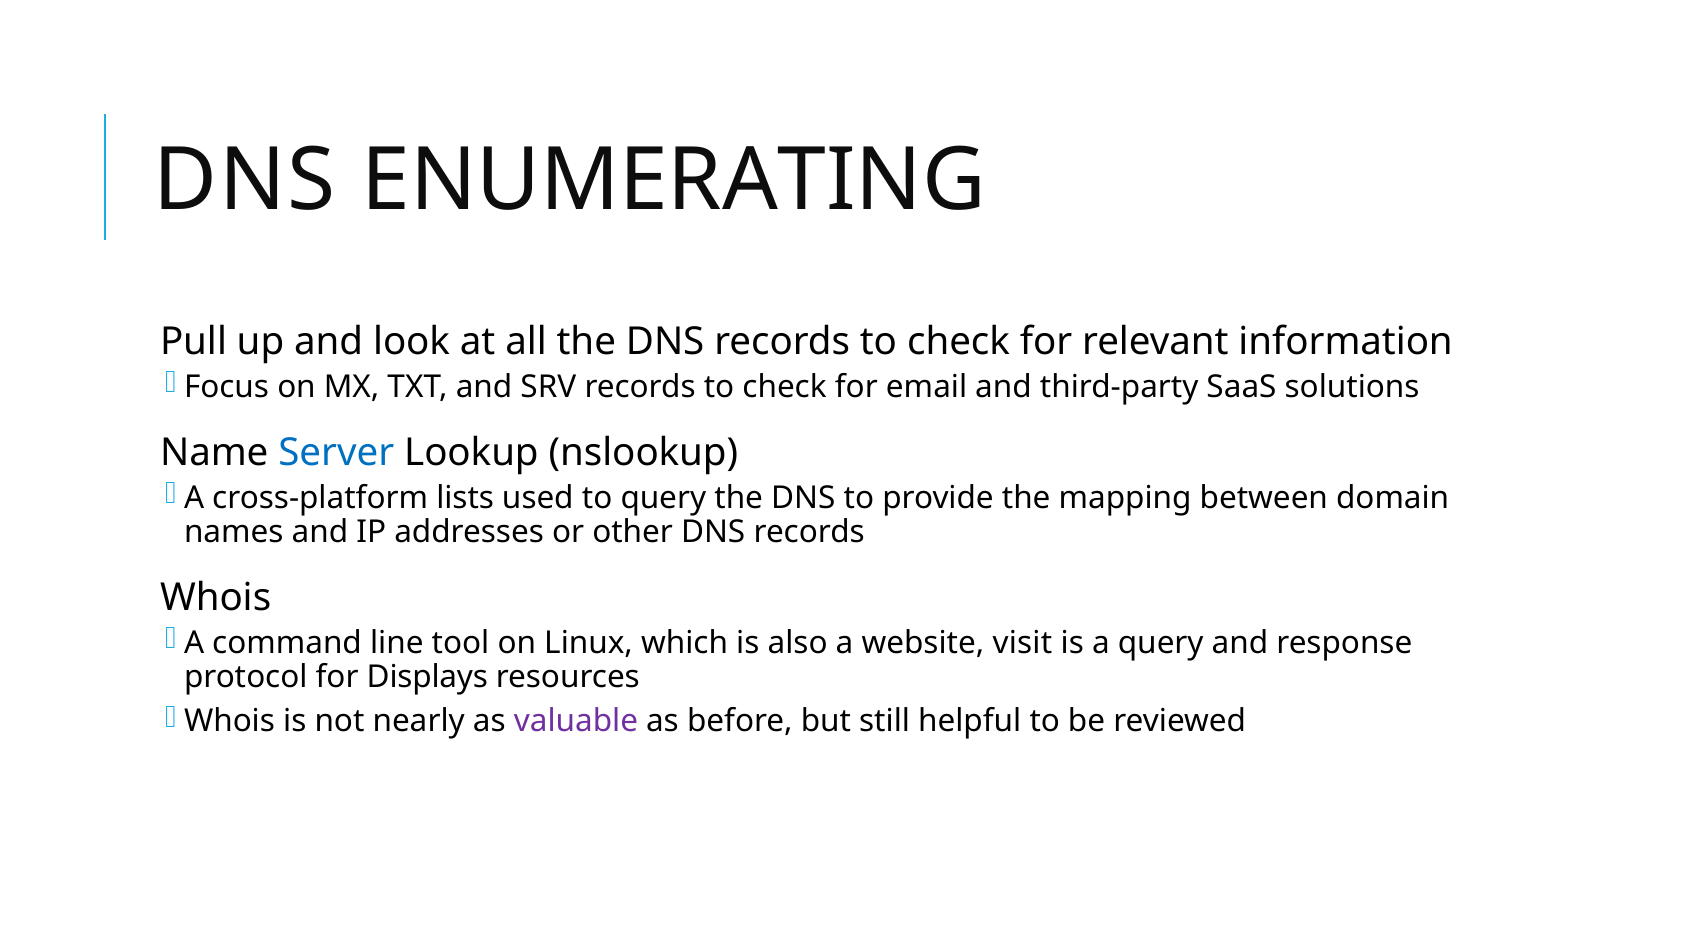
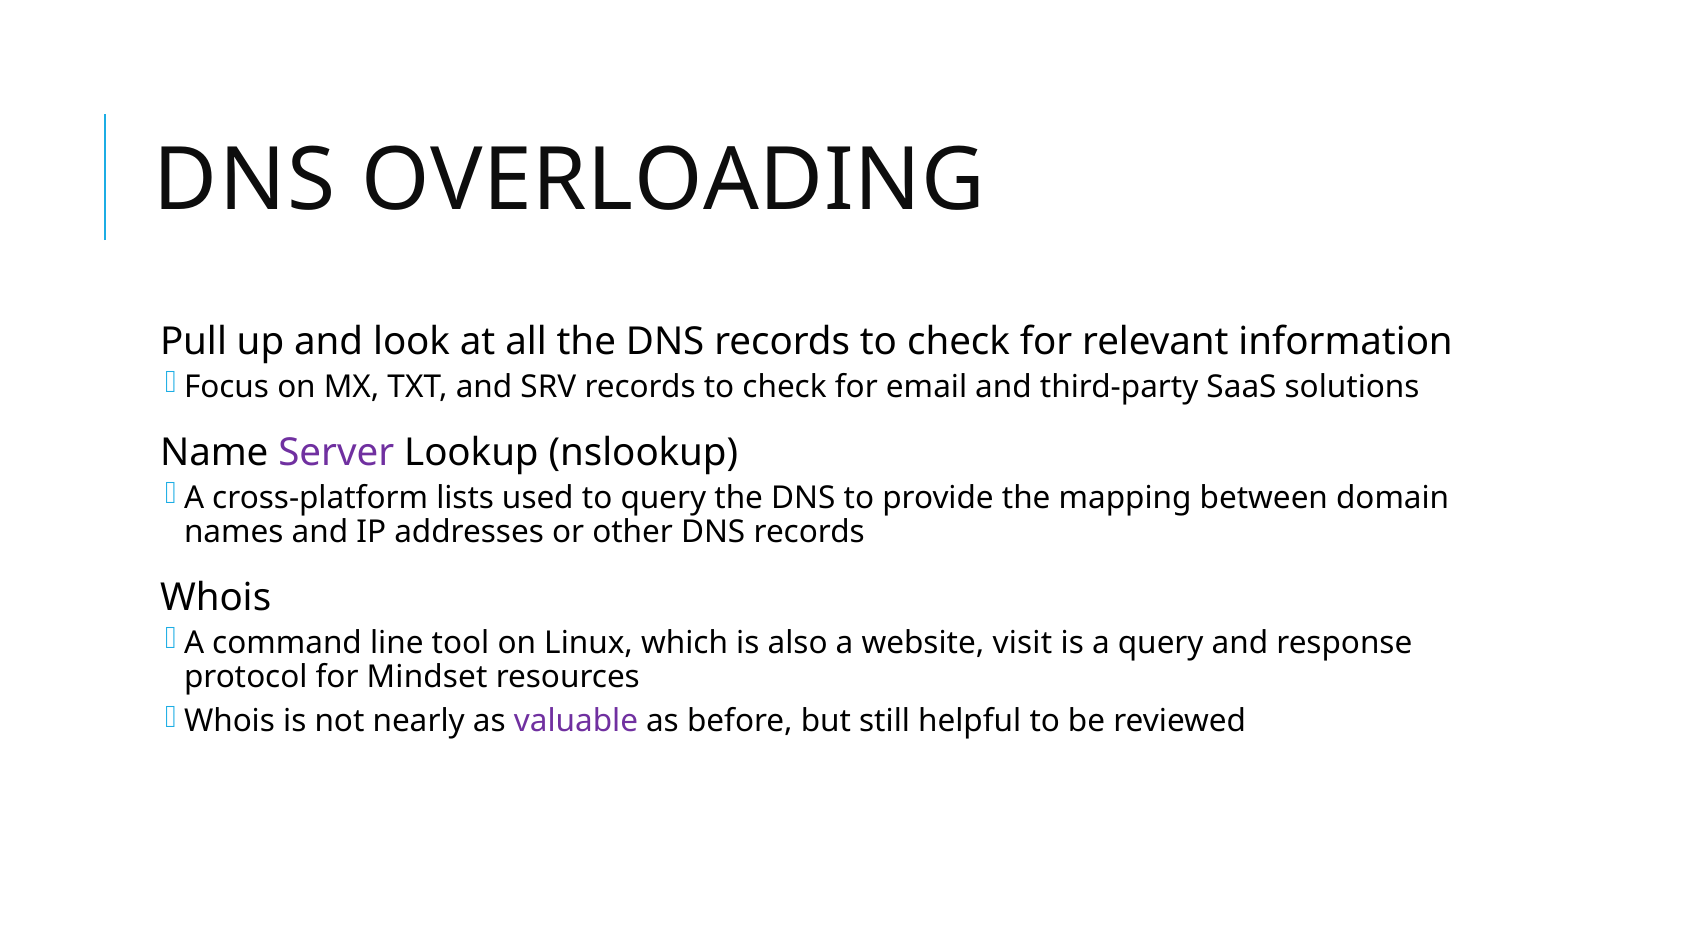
ENUMERATING: ENUMERATING -> OVERLOADING (673, 180)
Server colour: blue -> purple (336, 453)
Displays: Displays -> Mindset (427, 676)
